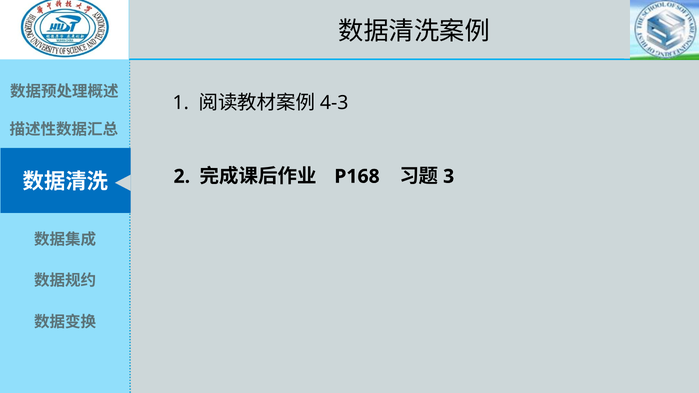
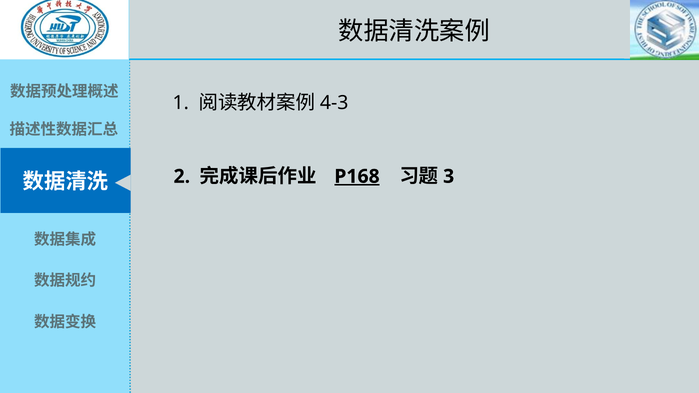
P168 underline: none -> present (357, 176)
